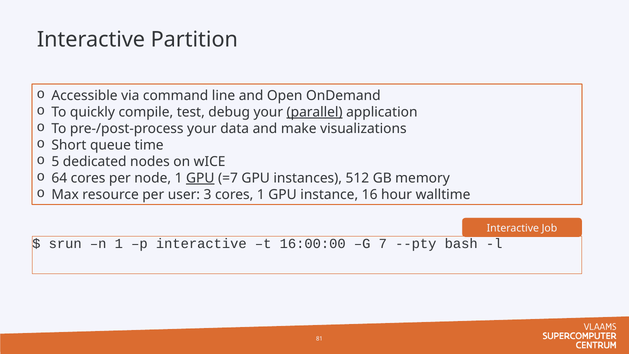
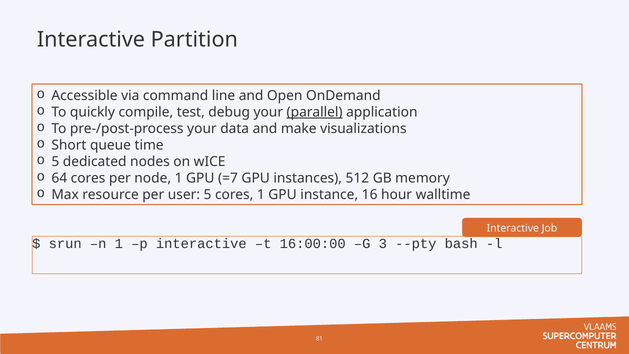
GPU underline: present -> none (200, 178)
user 3: 3 -> 5 (208, 195)
7: 7 -> 3 (383, 244)
